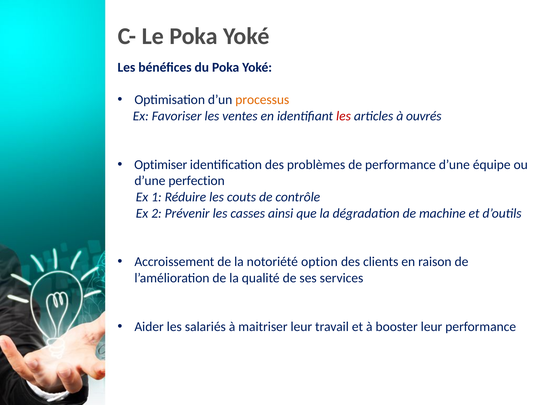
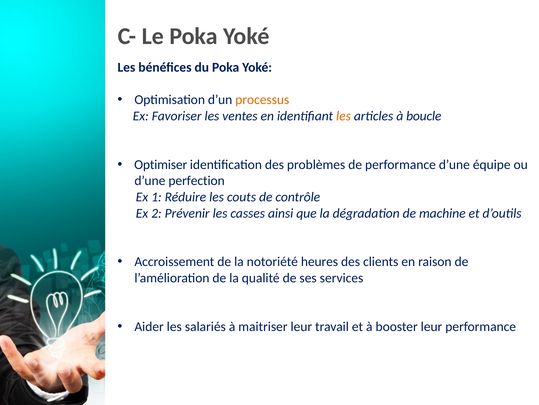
les colour: red -> orange (344, 116)
ouvrés: ouvrés -> boucle (424, 116)
option: option -> heures (320, 261)
